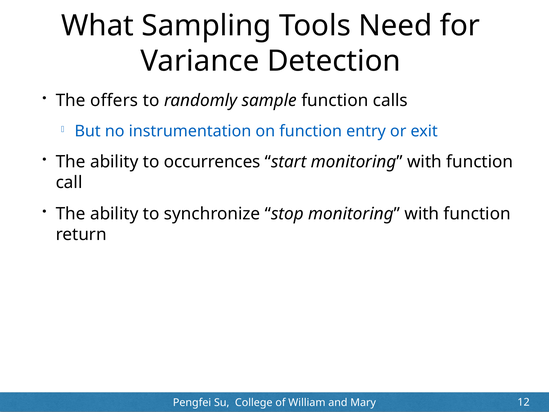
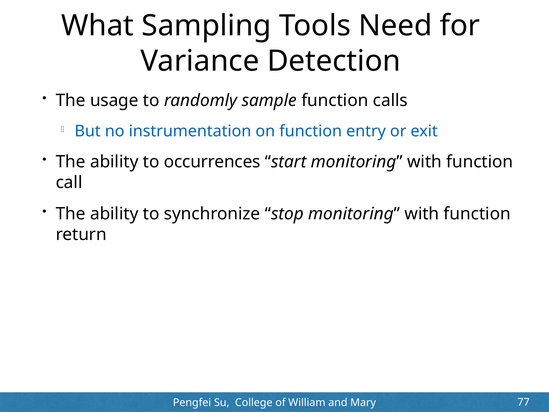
offers: offers -> usage (114, 100)
12: 12 -> 77 (524, 402)
